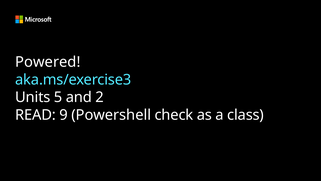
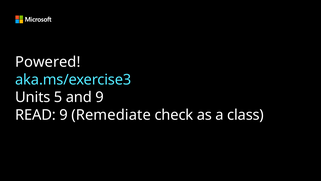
and 2: 2 -> 9 (100, 97)
Powershell: Powershell -> Remediate (111, 115)
